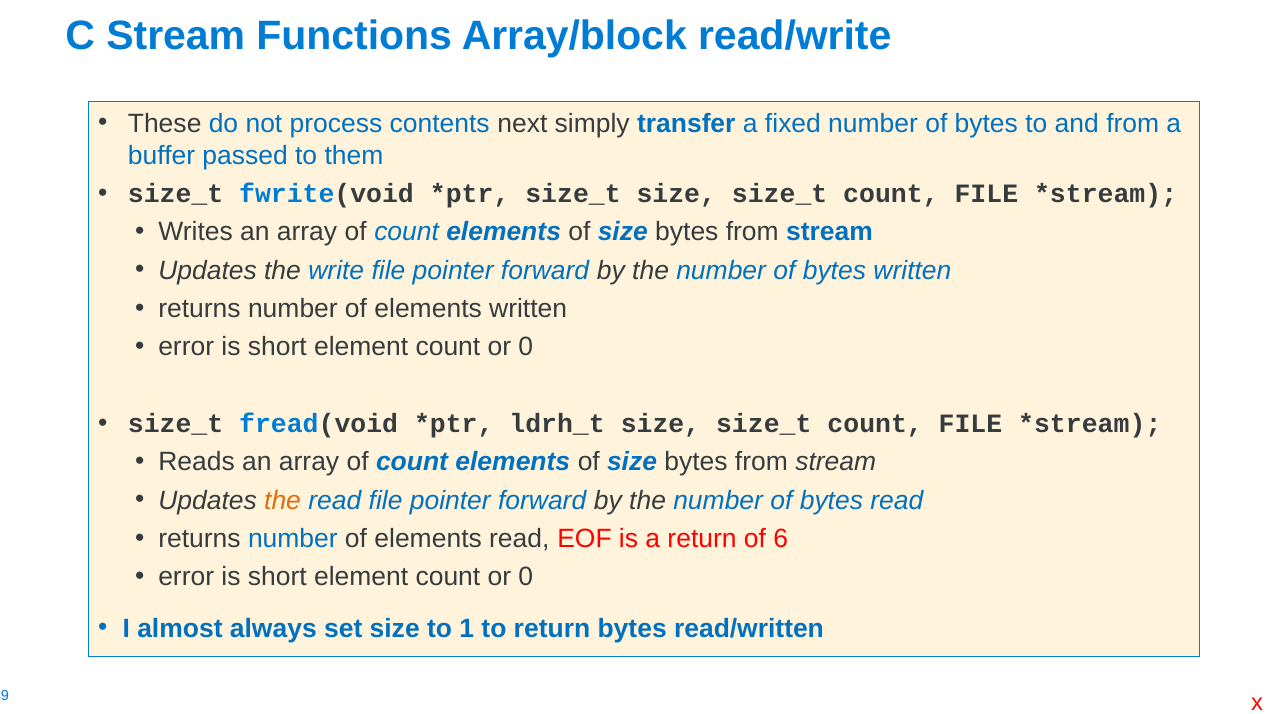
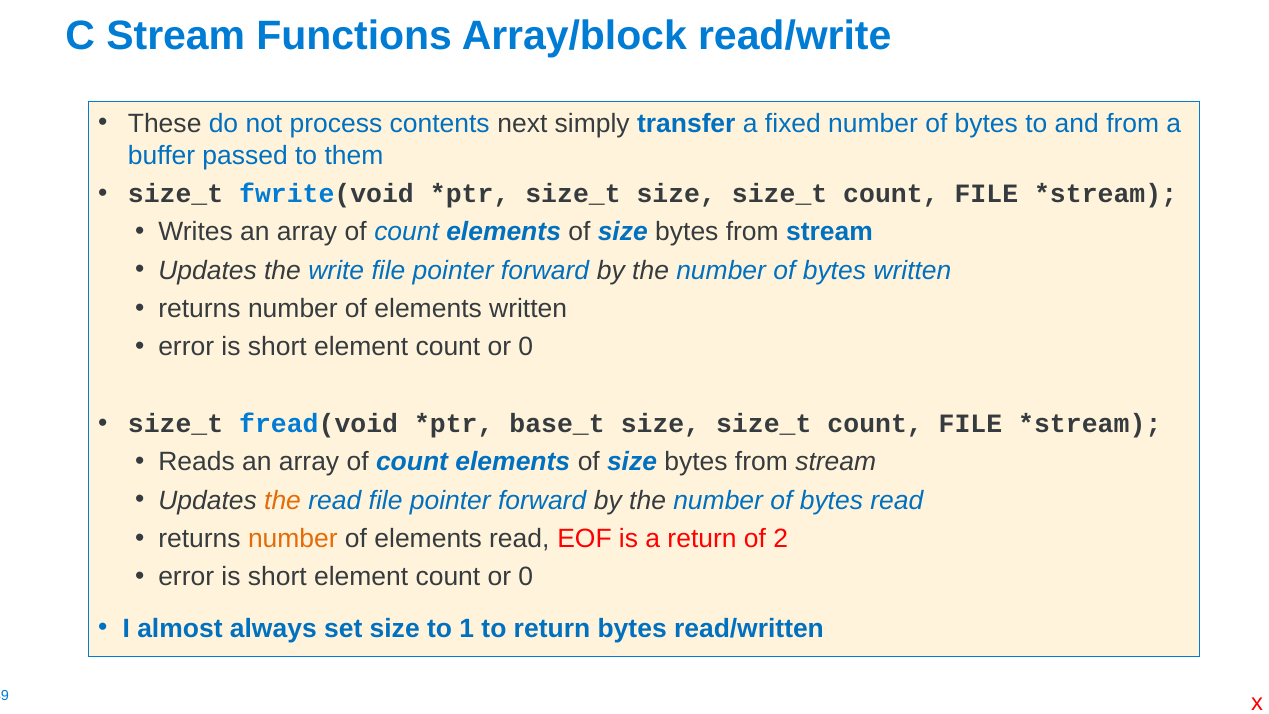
ldrh_t: ldrh_t -> base_t (557, 424)
number colour: blue -> orange (293, 539)
6: 6 -> 2 (781, 539)
